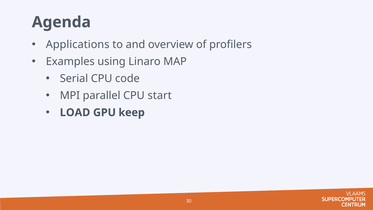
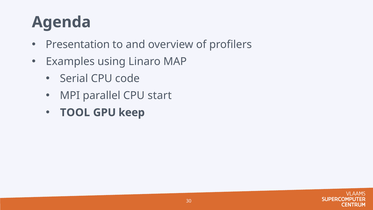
Applications: Applications -> Presentation (78, 45)
LOAD: LOAD -> TOOL (75, 112)
